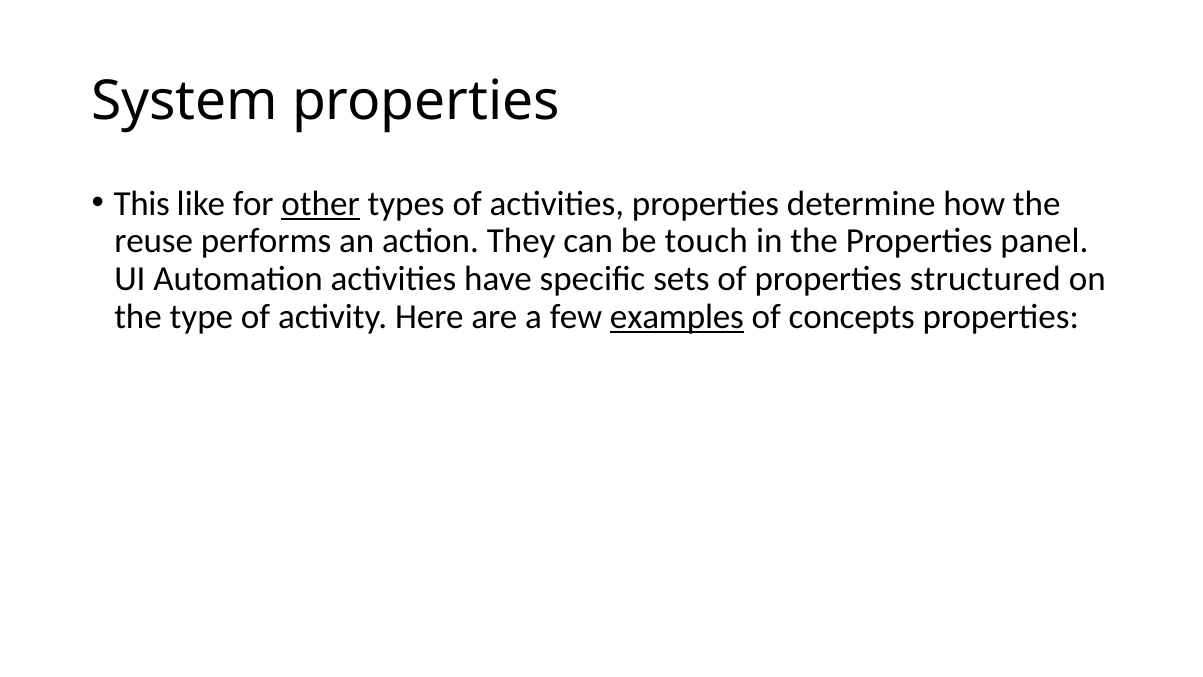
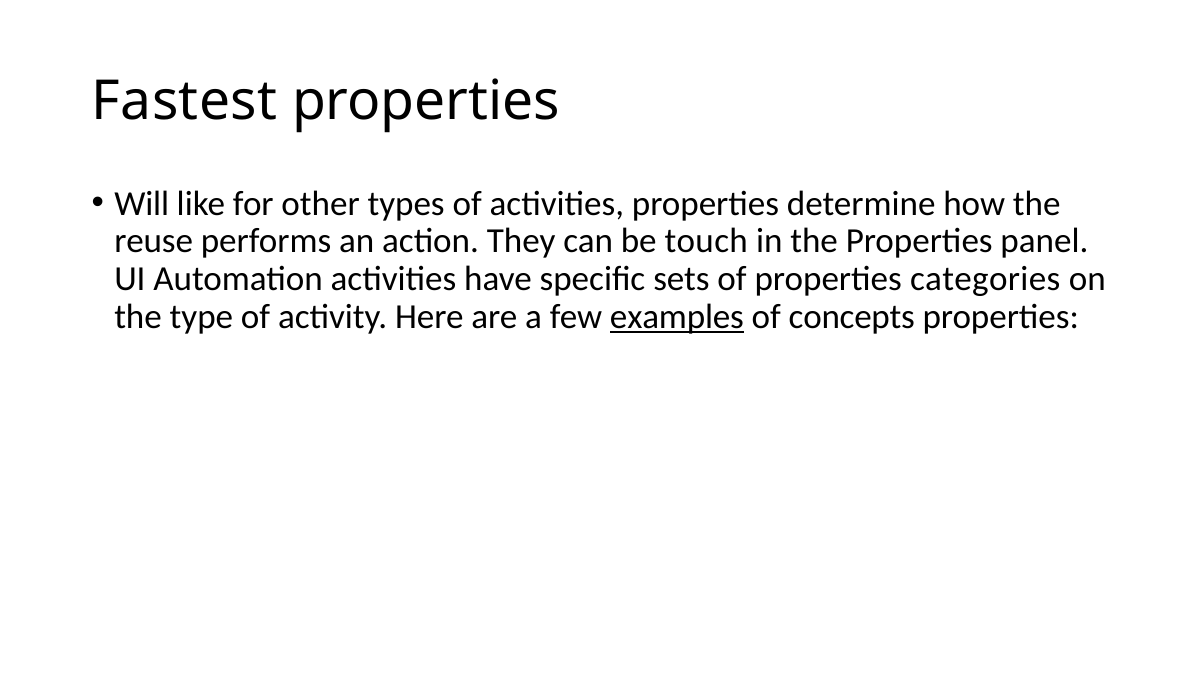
System: System -> Fastest (184, 101)
This: This -> Will (142, 203)
other underline: present -> none (321, 203)
structured: structured -> categories (985, 279)
